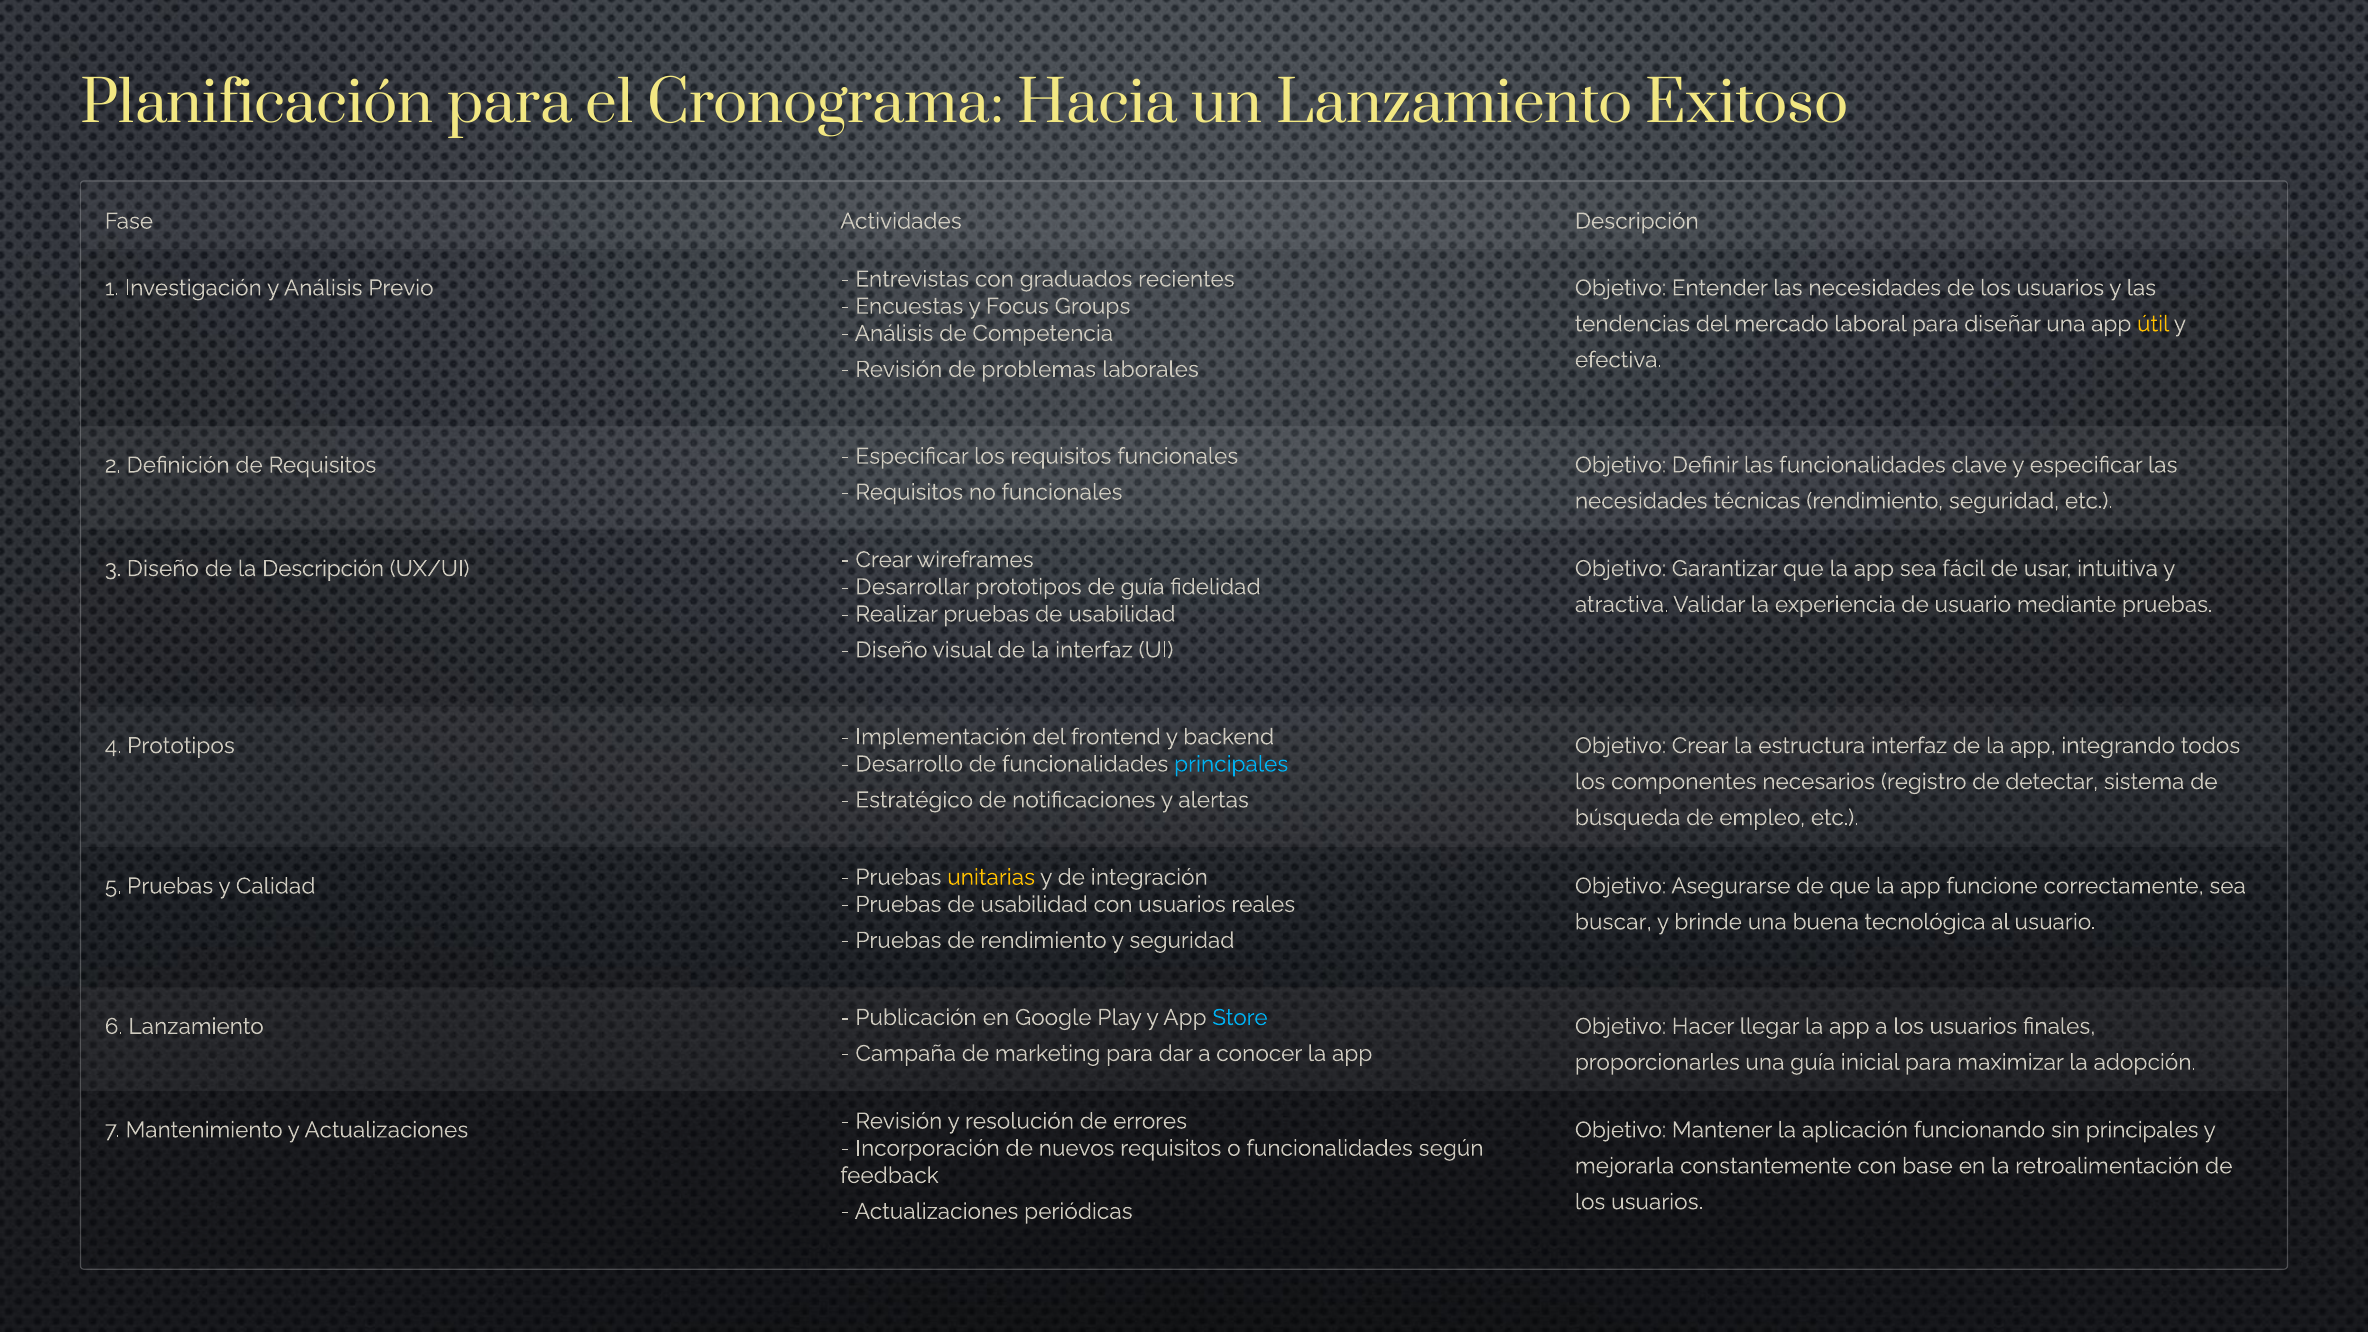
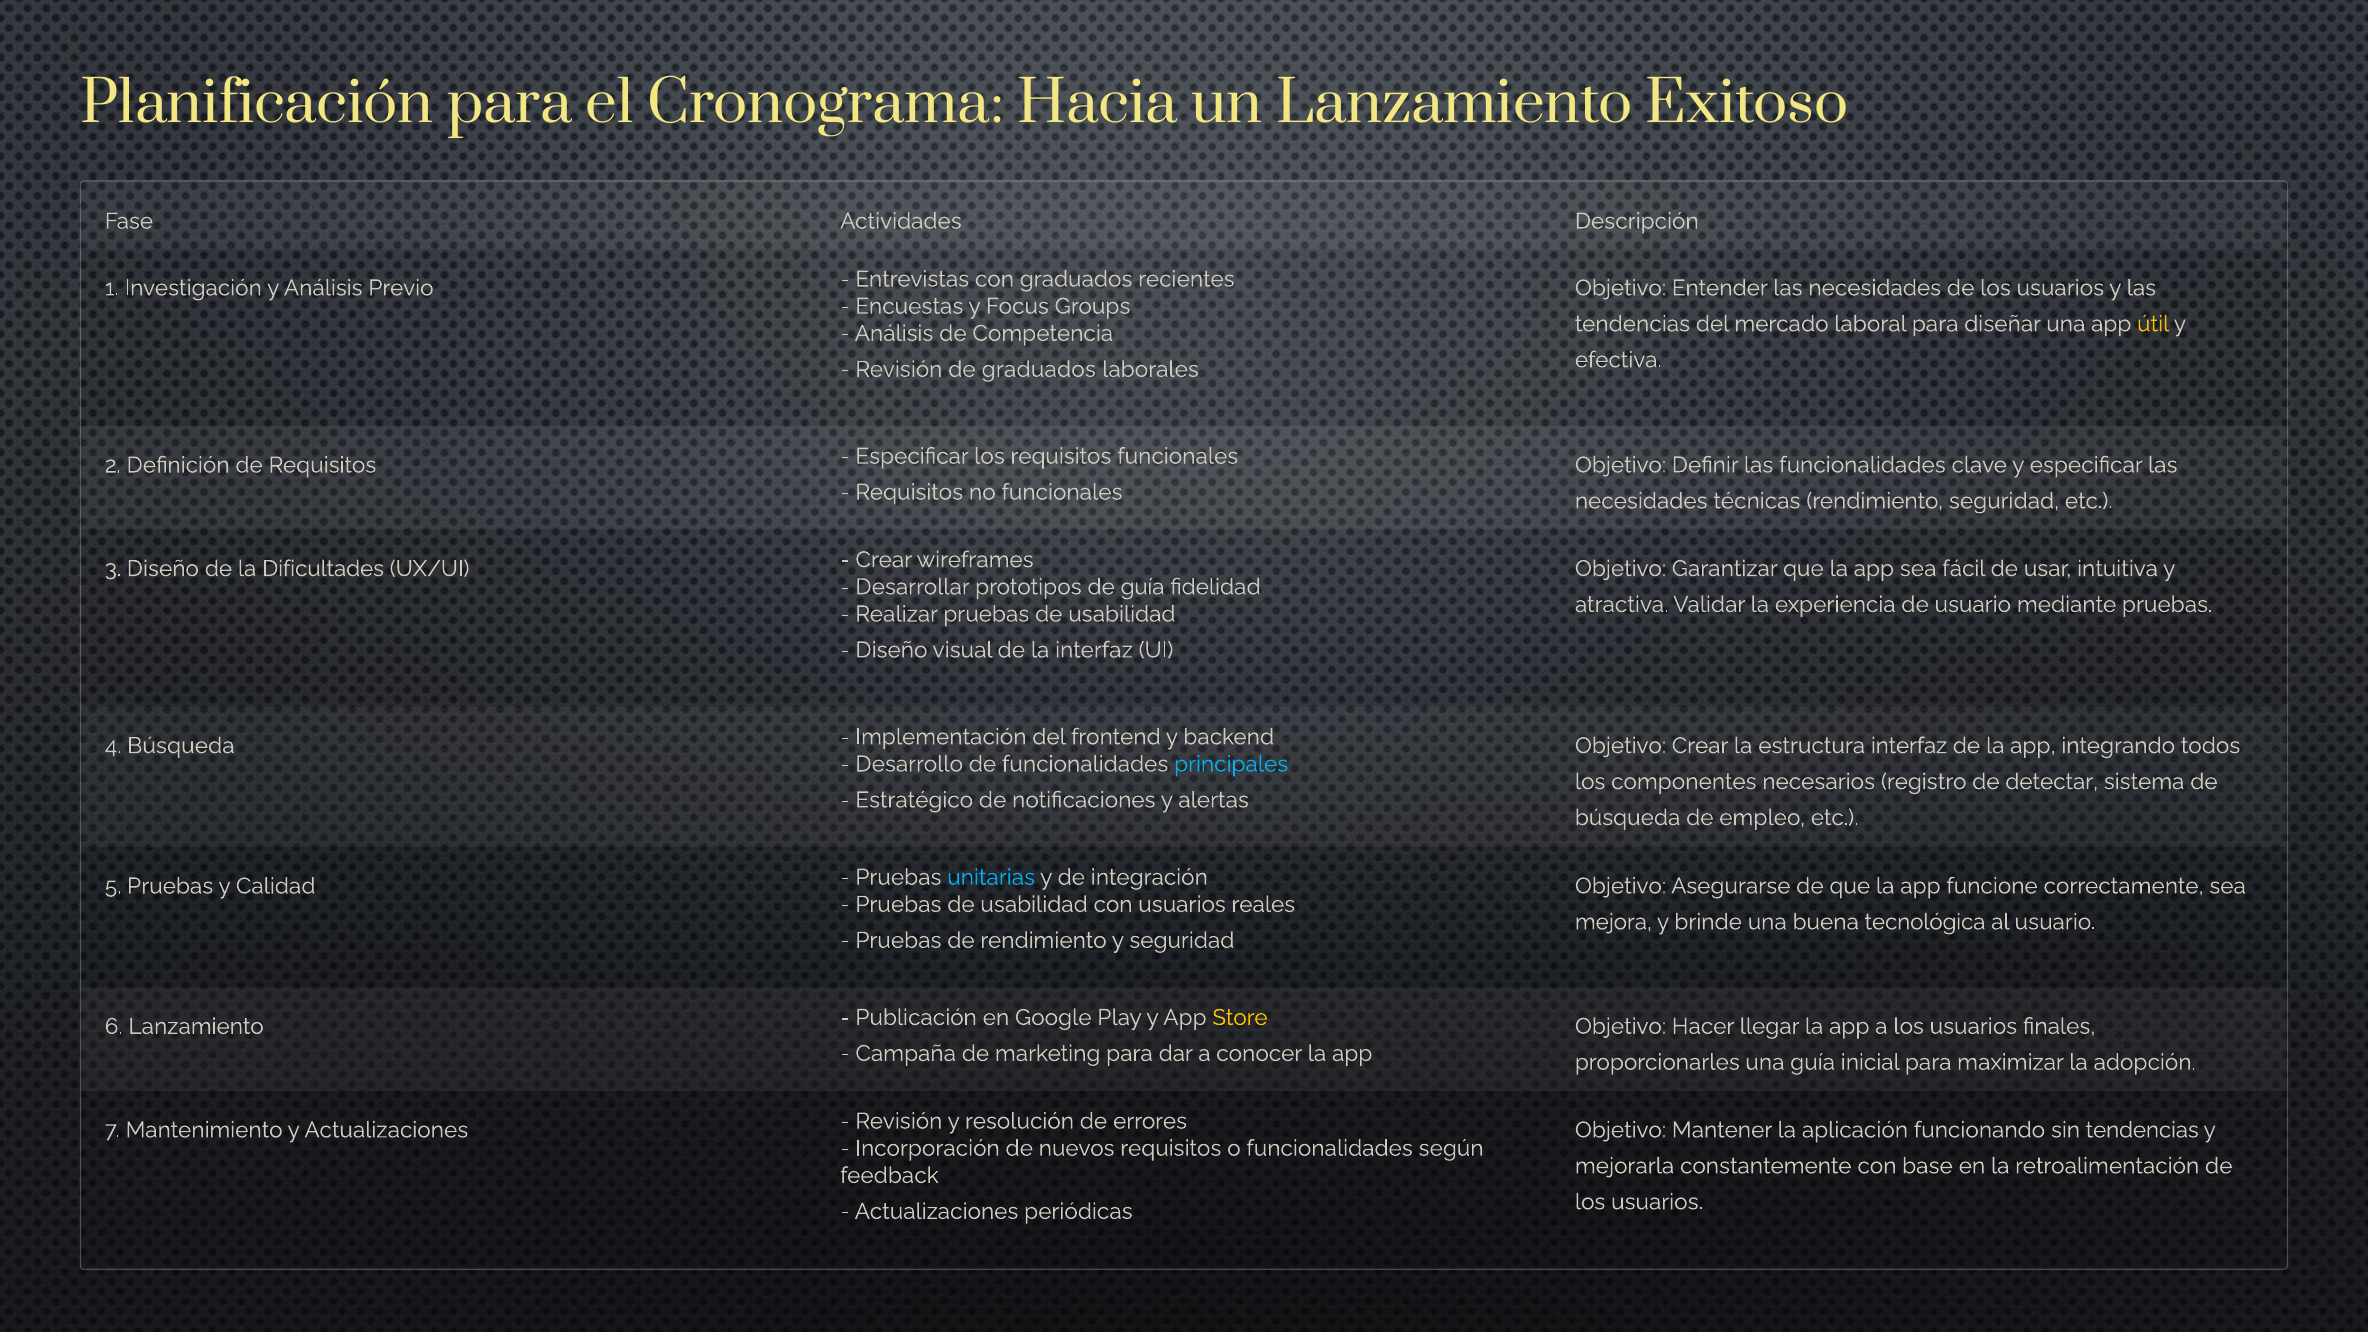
de problemas: problemas -> graduados (1039, 369)
la Descripción: Descripción -> Dificultades (323, 569)
4 Prototipos: Prototipos -> Búsqueda (181, 746)
unitarias colour: yellow -> light blue (991, 877)
buscar: buscar -> mejora (1613, 922)
Store colour: light blue -> yellow (1240, 1018)
sin principales: principales -> tendencias (2142, 1130)
